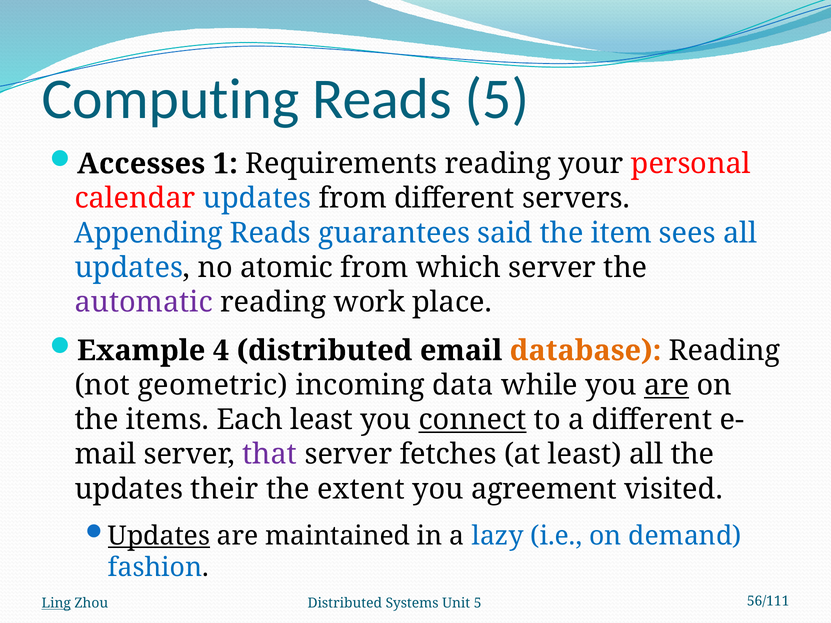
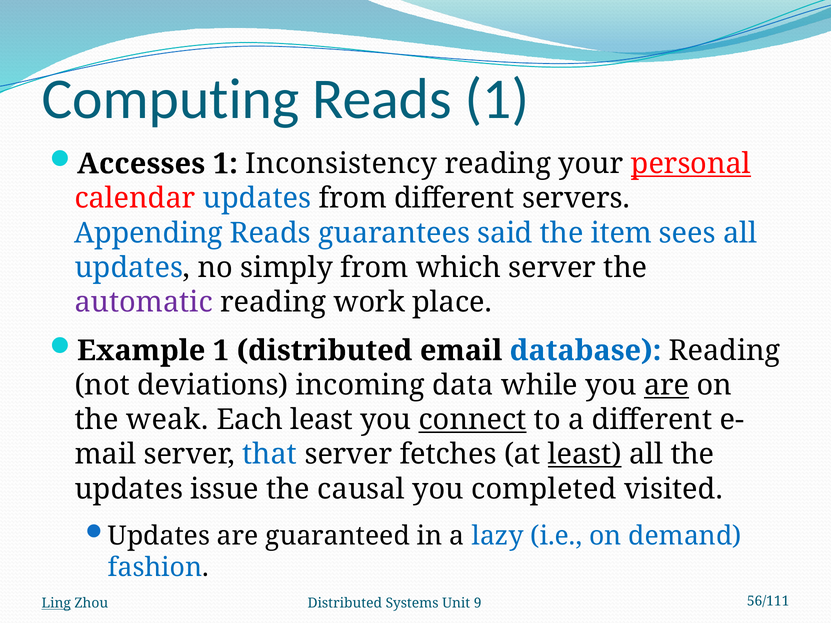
Reads 5: 5 -> 1 (497, 99)
Requirements: Requirements -> Inconsistency (341, 164)
personal underline: none -> present (691, 164)
atomic: atomic -> simply (287, 268)
Example 4: 4 -> 1 (221, 351)
database colour: orange -> blue (586, 351)
geometric: geometric -> deviations (213, 385)
items: items -> weak (167, 420)
that colour: purple -> blue (270, 455)
least underline: none -> present (585, 455)
their: their -> issue (225, 489)
extent: extent -> causal (361, 489)
agreement: agreement -> completed (544, 489)
Updates underline: present -> none (159, 536)
maintained: maintained -> guaranteed (338, 536)
Unit 5: 5 -> 9 (478, 603)
